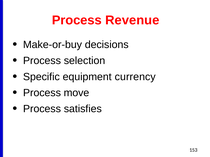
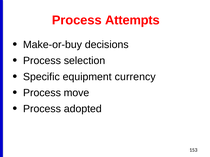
Revenue: Revenue -> Attempts (132, 20)
satisfies: satisfies -> adopted (83, 109)
